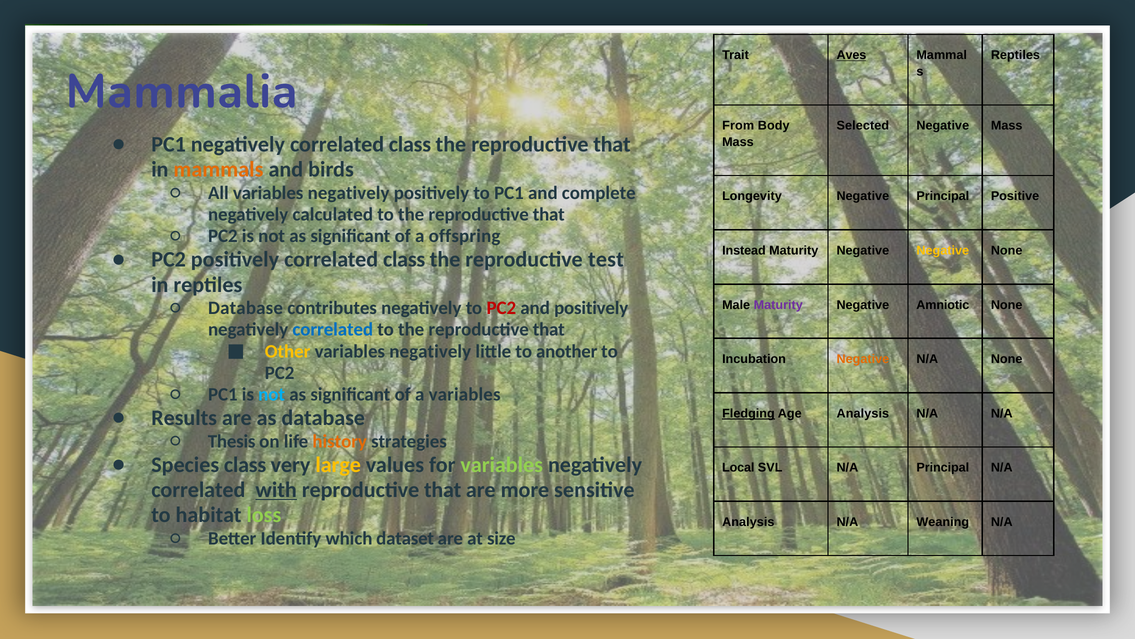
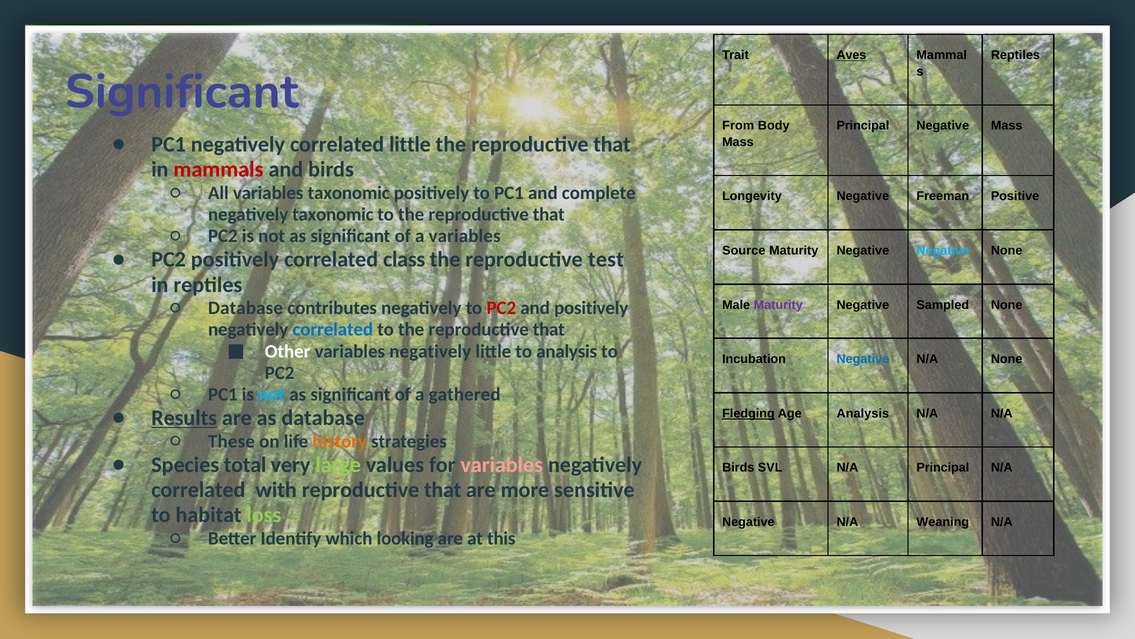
Mammalia: Mammalia -> Significant (182, 92)
Selected: Selected -> Principal (863, 126)
negatively correlated class: class -> little (410, 144)
mammals colour: orange -> red (218, 169)
All variables negatively: negatively -> taxonomic (349, 193)
Negative Principal: Principal -> Freeman (943, 196)
negatively calculated: calculated -> taxonomic (333, 214)
a offspring: offspring -> variables (465, 236)
Instead: Instead -> Source (744, 250)
Negative colour: yellow -> light blue (943, 250)
Amniotic: Amniotic -> Sampled (943, 305)
Other colour: yellow -> white (288, 351)
to another: another -> analysis (567, 351)
Negative colour: orange -> blue (863, 359)
a variables: variables -> gathered (465, 394)
Results underline: none -> present (184, 418)
Thesis: Thesis -> These (231, 441)
Species class: class -> total (245, 464)
large colour: yellow -> light green (338, 464)
variables colour: light green -> pink (502, 464)
Local: Local -> Birds (738, 467)
with underline: present -> none (276, 490)
Analysis: Analysis -> Negative (748, 522)
dataset: dataset -> looking (405, 538)
size: size -> this (501, 538)
